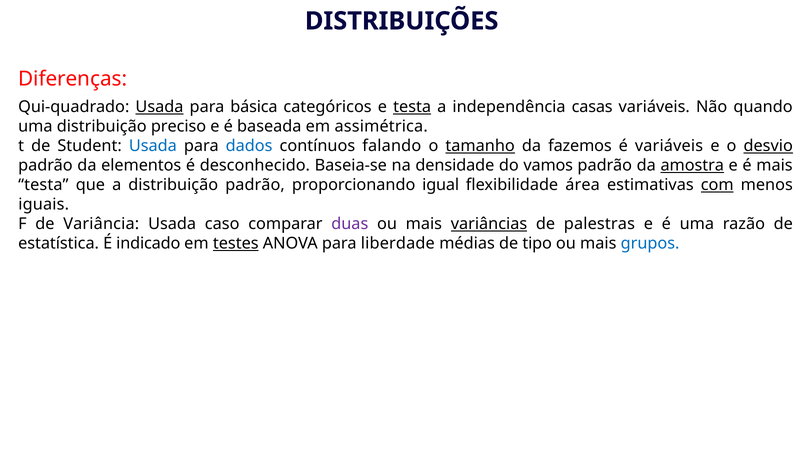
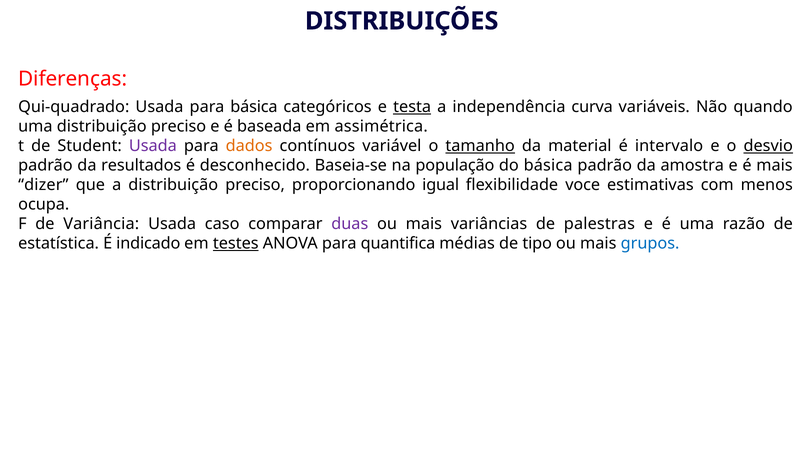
Usada underline: present -> none (159, 107)
casas: casas -> curva (592, 107)
Usada colour: blue -> purple (153, 146)
dados colour: blue -> orange (249, 146)
falando: falando -> variável (392, 146)
fazemos: fazemos -> material (580, 146)
é variáveis: variáveis -> intervalo (669, 146)
elementos: elementos -> resultados (141, 166)
densidade: densidade -> população (455, 166)
do vamos: vamos -> básica (548, 166)
amostra underline: present -> none (692, 166)
testa: testa -> dizer (43, 185)
a distribuição padrão: padrão -> preciso (255, 185)
área: área -> voce (583, 185)
com underline: present -> none (717, 185)
iguais: iguais -> ocupa (44, 205)
variâncias underline: present -> none (489, 224)
liberdade: liberdade -> quantifica (398, 244)
